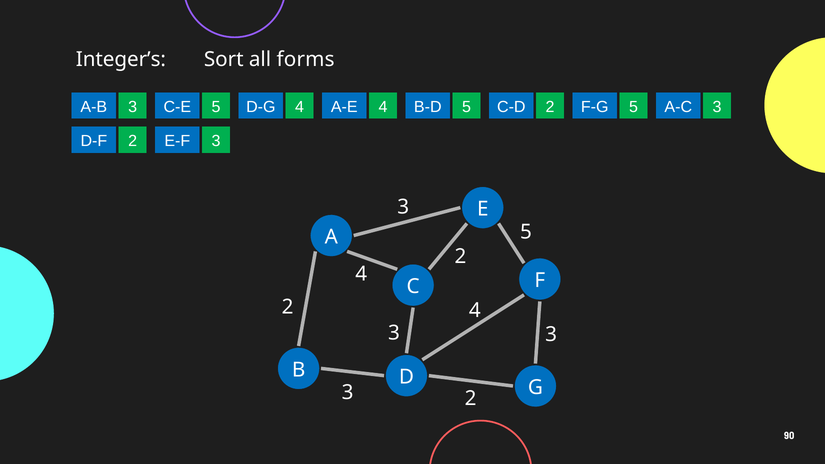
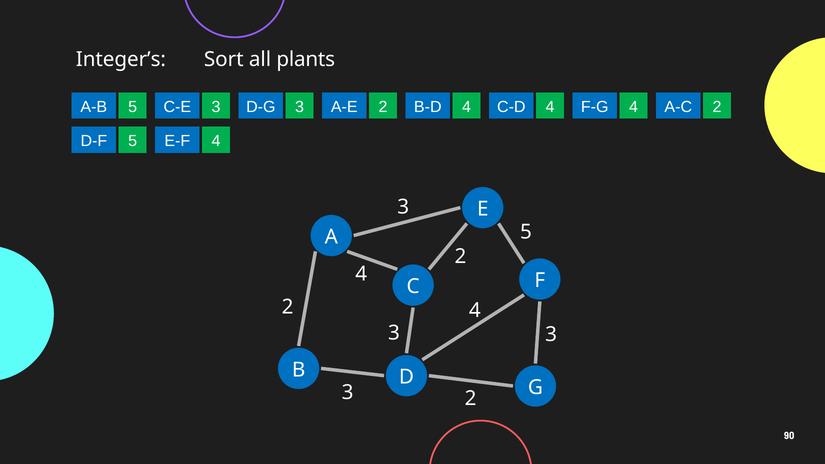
forms: forms -> plants (306, 59)
A-B 3: 3 -> 5 (133, 107)
C-E 5: 5 -> 3 (216, 107)
D-G 4: 4 -> 3 (300, 107)
A-E 4: 4 -> 2 (383, 107)
B-D 5: 5 -> 4 (467, 107)
C-D 2: 2 -> 4 (550, 107)
F-G 5: 5 -> 4 (634, 107)
A-C 3: 3 -> 2 (717, 107)
D-F 2: 2 -> 5 (133, 141)
E-F 3: 3 -> 4 (216, 141)
